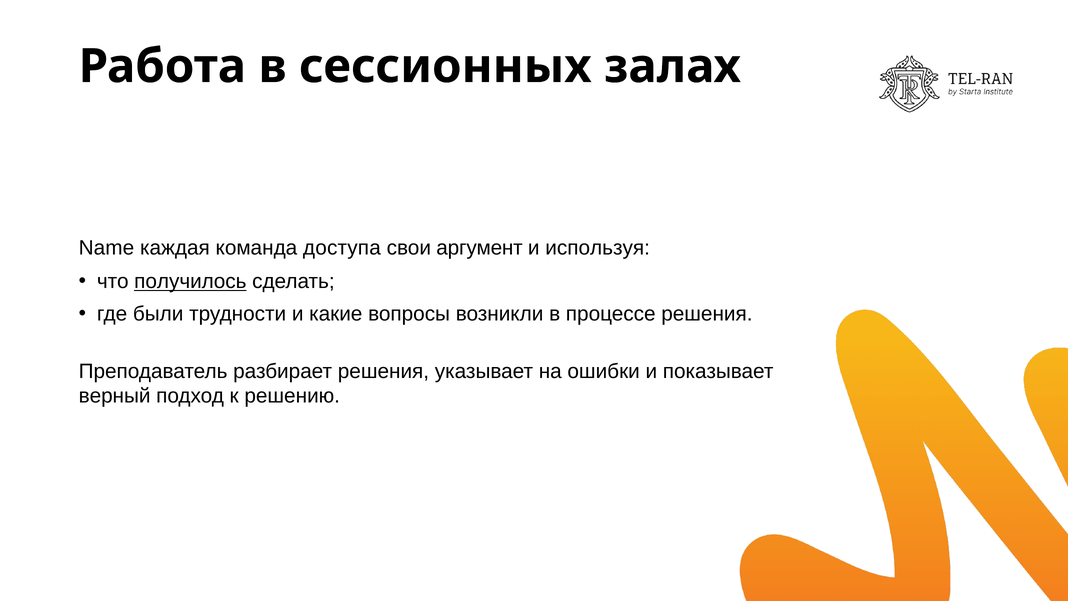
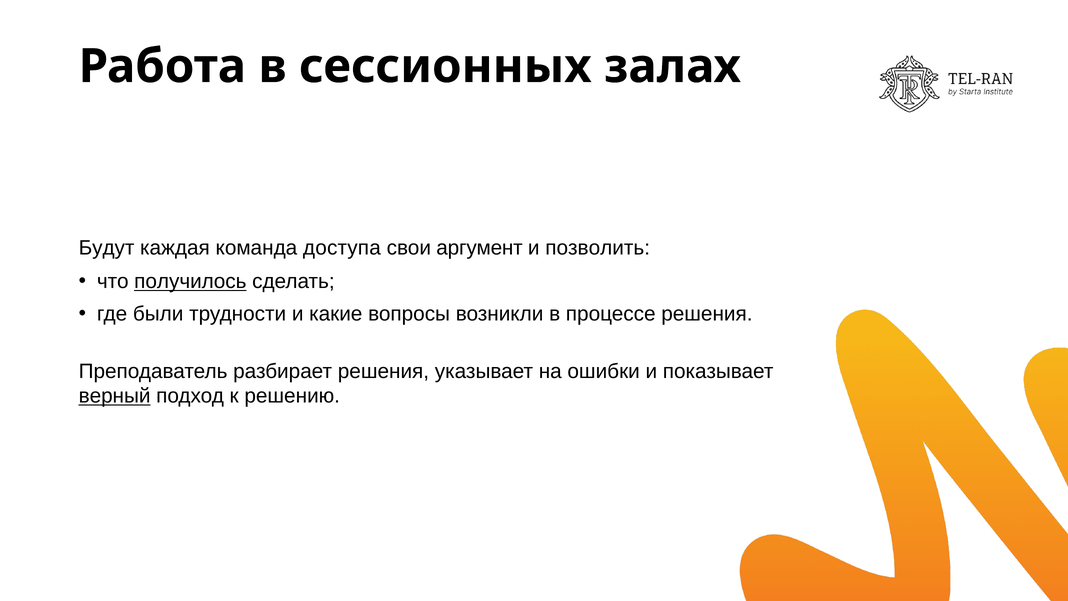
Name: Name -> Будут (107, 248)
используя: используя -> позволить (598, 248)
верный underline: none -> present (115, 396)
